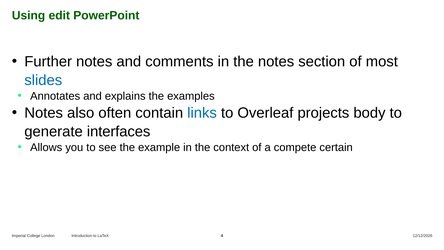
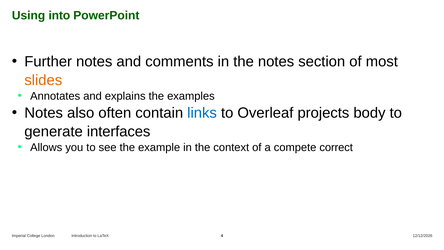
edit: edit -> into (59, 16)
slides colour: blue -> orange (43, 80)
certain: certain -> correct (336, 147)
